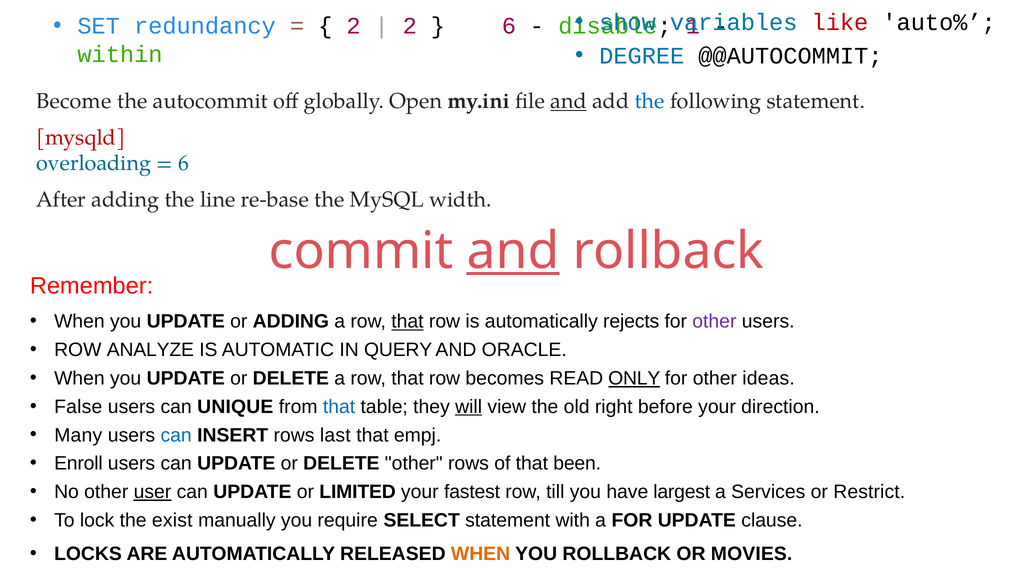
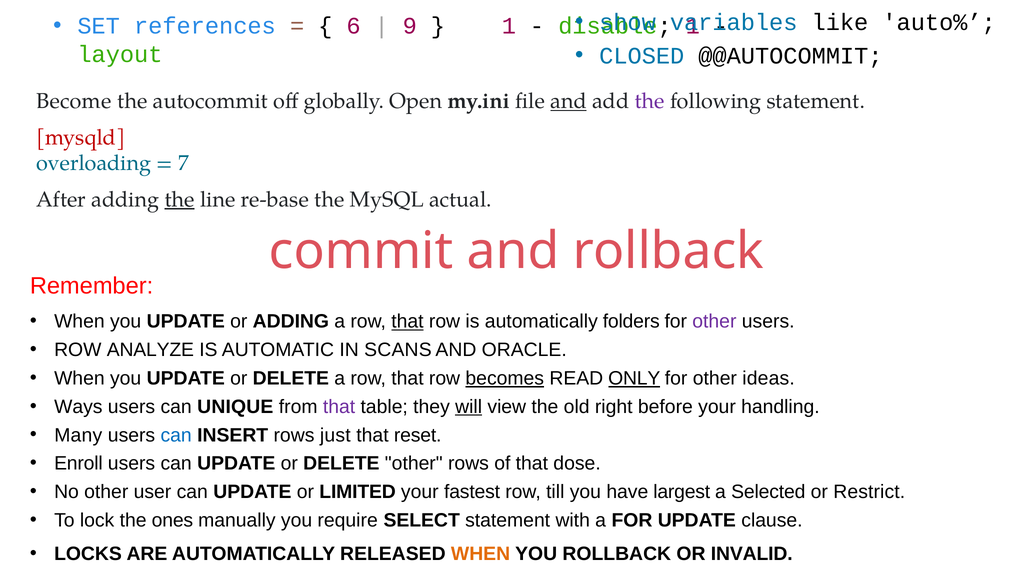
like colour: red -> black (840, 22)
redundancy: redundancy -> references (205, 26)
2: 2 -> 6 (354, 26)
2: 2 -> 9 (410, 26)
6: 6 -> 1 (509, 26)
DEGREE: DEGREE -> CLOSED (642, 56)
within: within -> layout (120, 54)
the colour: blue -> purple (650, 101)
6: 6 -> 7 (184, 163)
the underline: none -> present (180, 199)
width: width -> actual (460, 199)
and underline: present -> none (513, 251)
rejects: rejects -> folders (631, 322)
QUERY: QUERY -> SCANS (398, 350)
becomes underline: none -> present (505, 378)
False: False -> Ways (78, 407)
that colour: blue -> purple (339, 407)
direction: direction -> handling (780, 407)
last: last -> just (335, 435)
empj: empj -> reset (418, 435)
been: been -> dose (577, 464)
user underline: present -> none (152, 492)
Services: Services -> Selected (768, 492)
exist: exist -> ones (172, 520)
MOVIES: MOVIES -> INVALID (752, 554)
